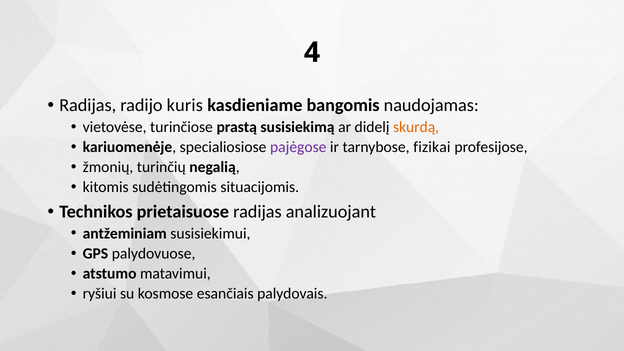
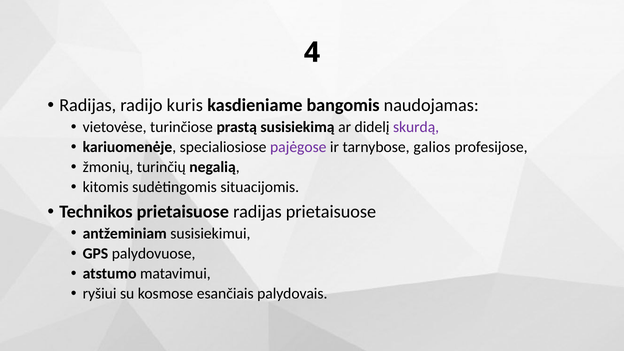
skurdą colour: orange -> purple (416, 127)
fizikai: fizikai -> galios (432, 147)
radijas analizuojant: analizuojant -> prietaisuose (331, 212)
